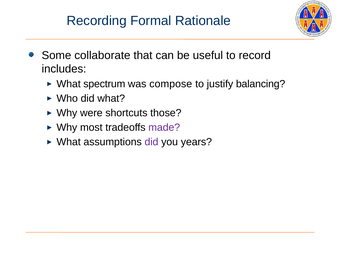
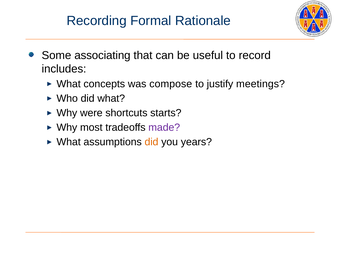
collaborate: collaborate -> associating (102, 55)
spectrum: spectrum -> concepts (104, 84)
balancing: balancing -> meetings (260, 84)
those: those -> starts (166, 113)
did colour: purple -> orange (151, 142)
